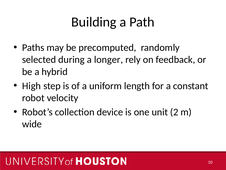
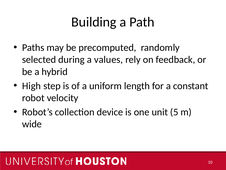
longer: longer -> values (109, 59)
2: 2 -> 5 (174, 112)
